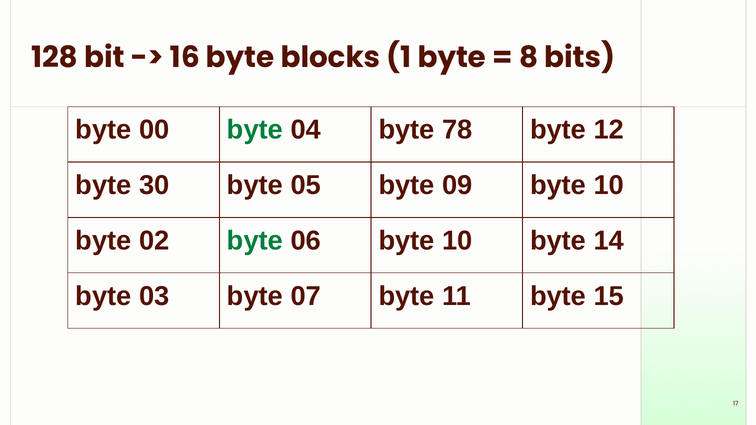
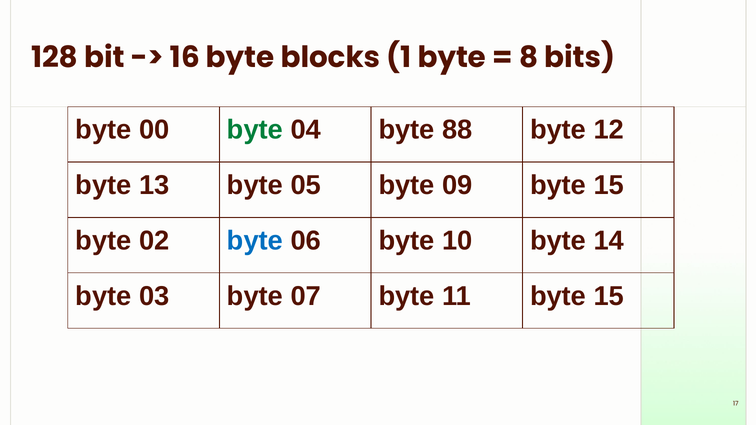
78: 78 -> 88 (457, 130)
30: 30 -> 13 (154, 185)
09 byte 10: 10 -> 15 (609, 185)
byte colour: green -> blue (255, 241)
